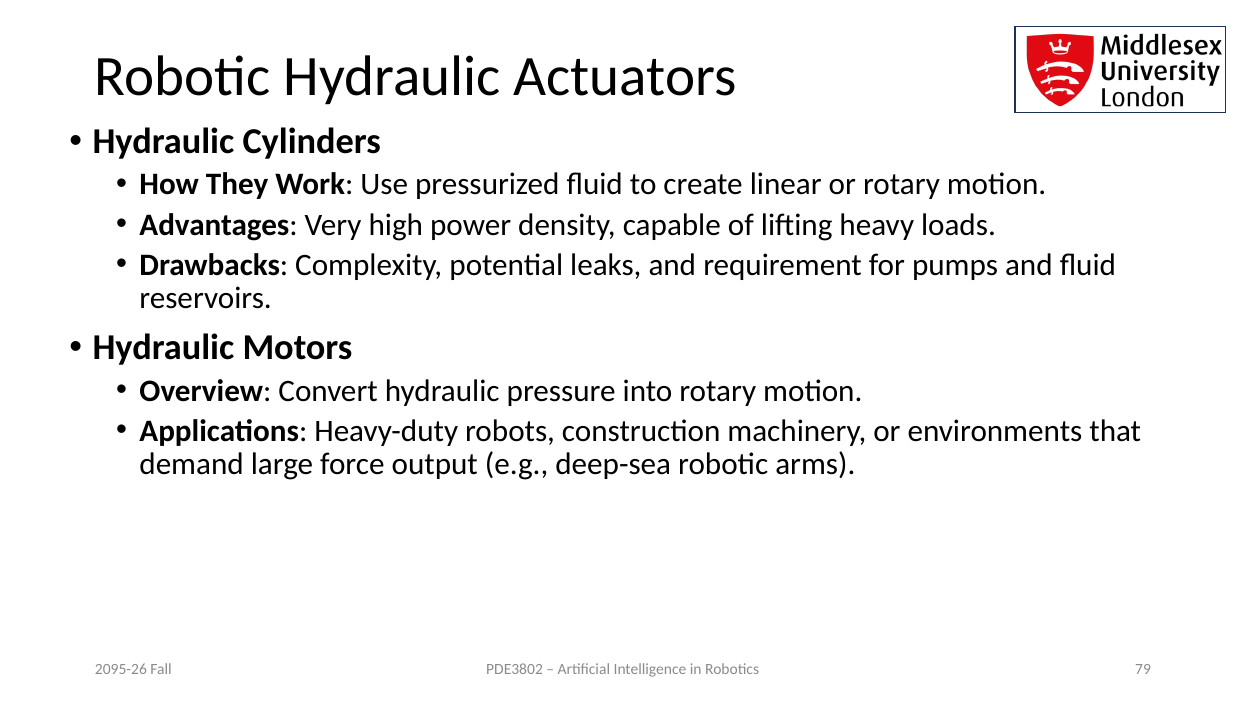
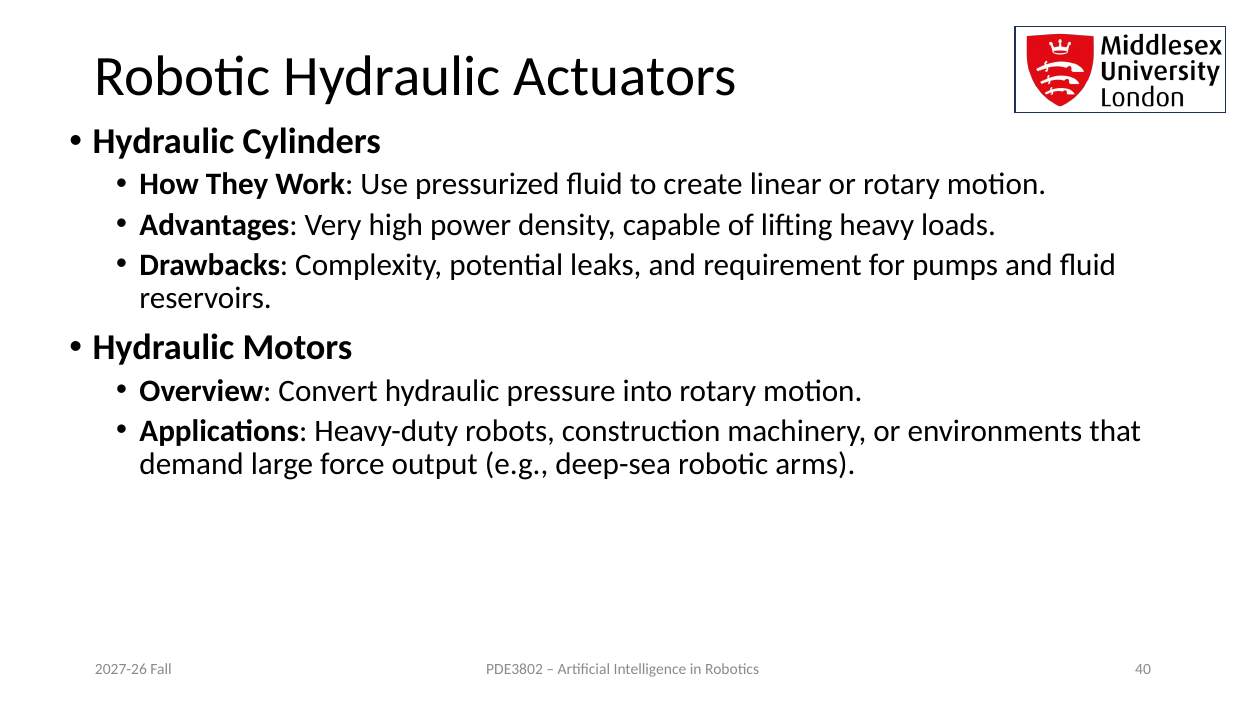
79: 79 -> 40 (1143, 669)
2095-26: 2095-26 -> 2027-26 (121, 669)
